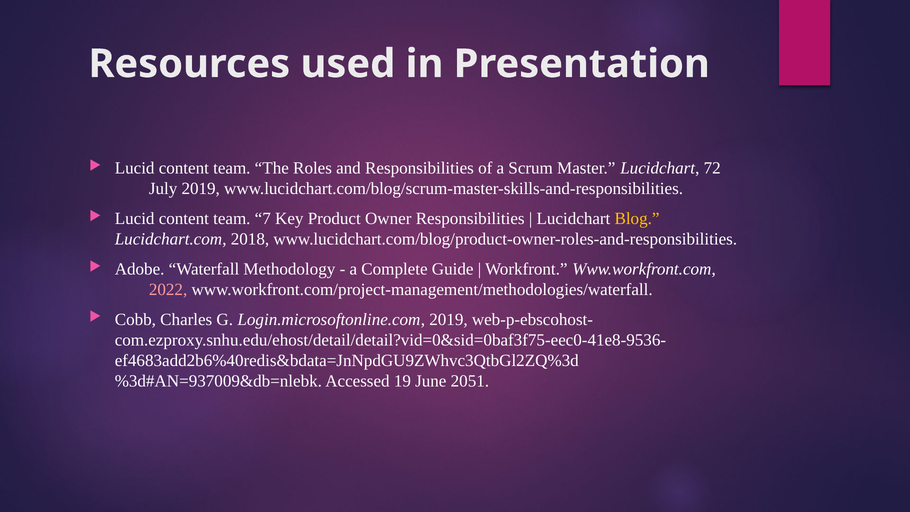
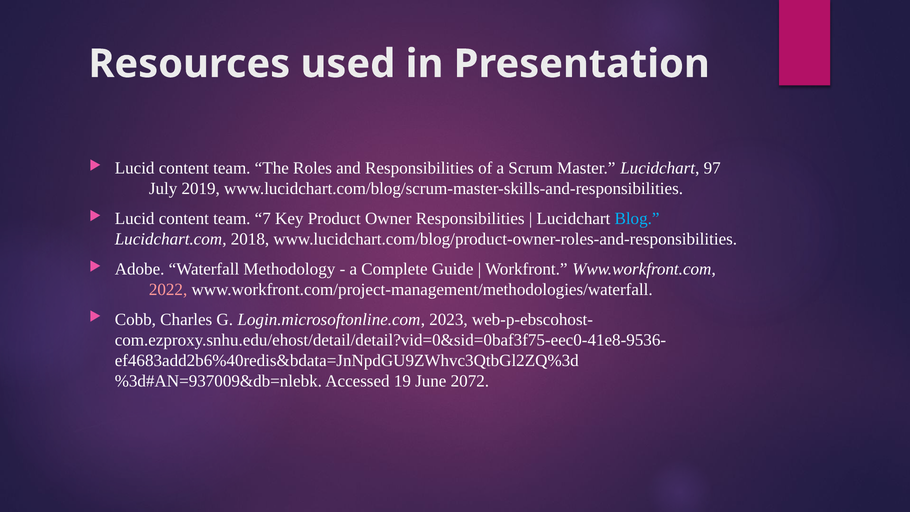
72: 72 -> 97 (712, 168)
Blog colour: yellow -> light blue (637, 219)
Login.microsoftonline.com 2019: 2019 -> 2023 (448, 319)
2051: 2051 -> 2072 (470, 381)
